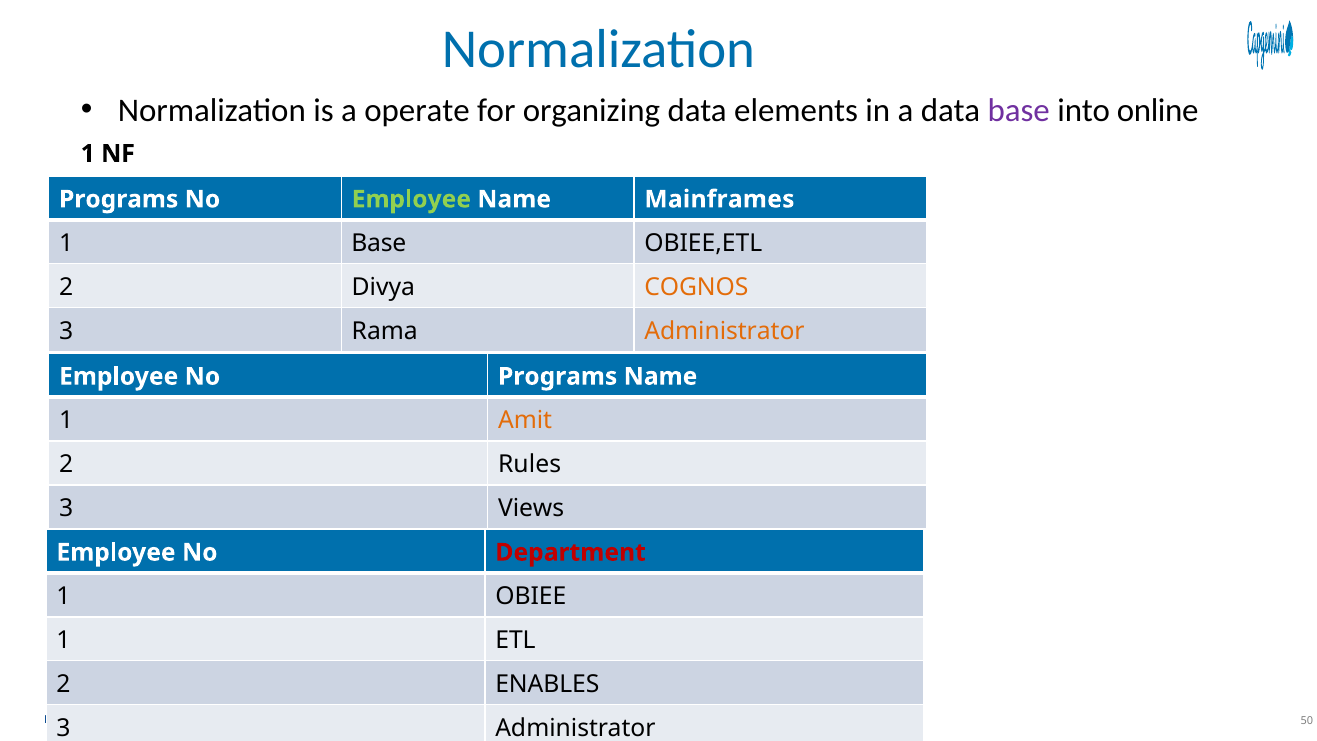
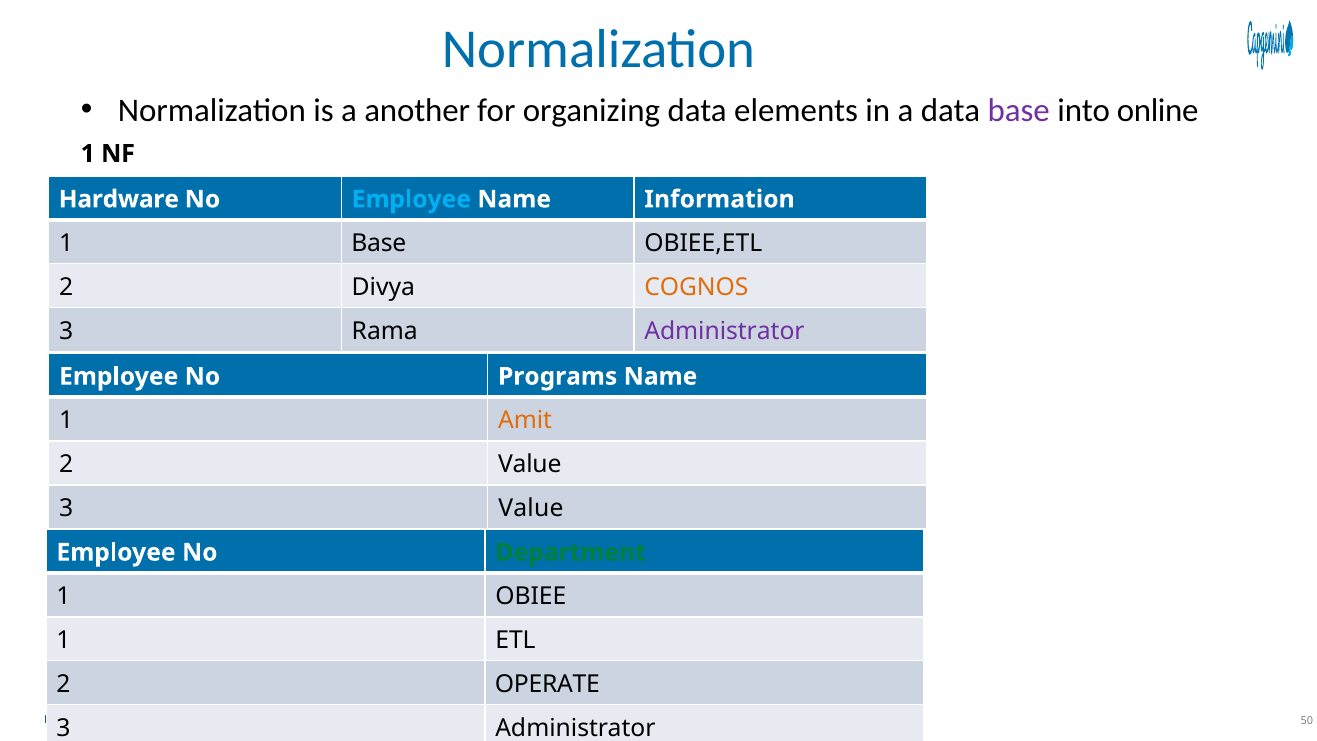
operate: operate -> another (417, 111)
Programs: Programs -> Hardware (119, 199)
Employee colour: light green -> light blue (411, 199)
Mainframes: Mainframes -> Information (720, 199)
Administrator colour: orange -> purple (724, 331)
2 Rules: Rules -> Value (530, 464)
3 Views: Views -> Value (531, 508)
Department colour: red -> green (571, 552)
ENABLES: ENABLES -> OPERATE (547, 684)
